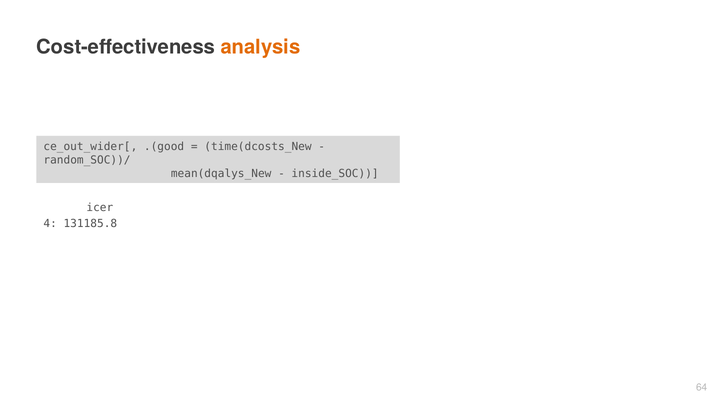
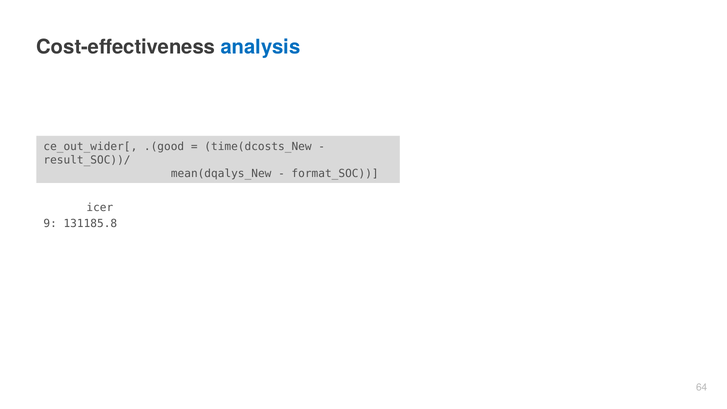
analysis colour: orange -> blue (260, 47)
random_SOC))/: random_SOC))/ -> result_SOC))/ (87, 160)
inside_SOC: inside_SOC -> format_SOC (335, 173)
4: 4 -> 9 (50, 224)
